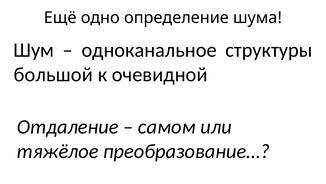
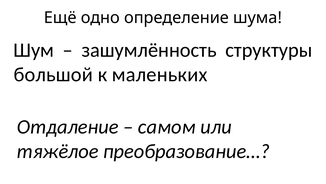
одноканальное: одноканальное -> зашумлённость (149, 50)
очевидной: очевидной -> маленьких (160, 74)
